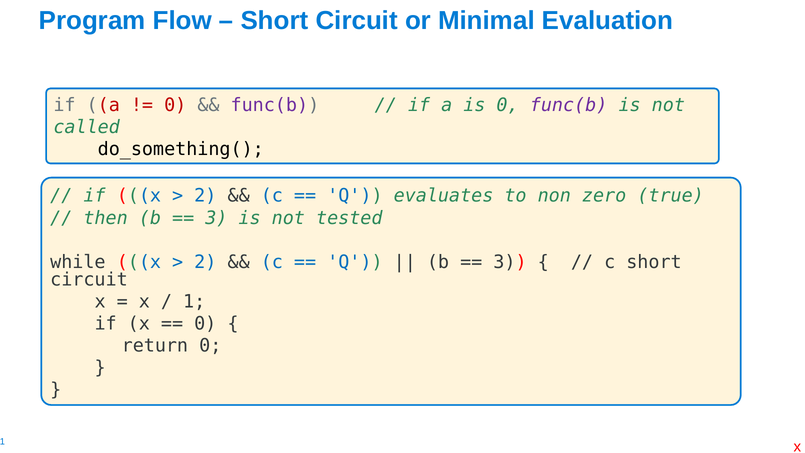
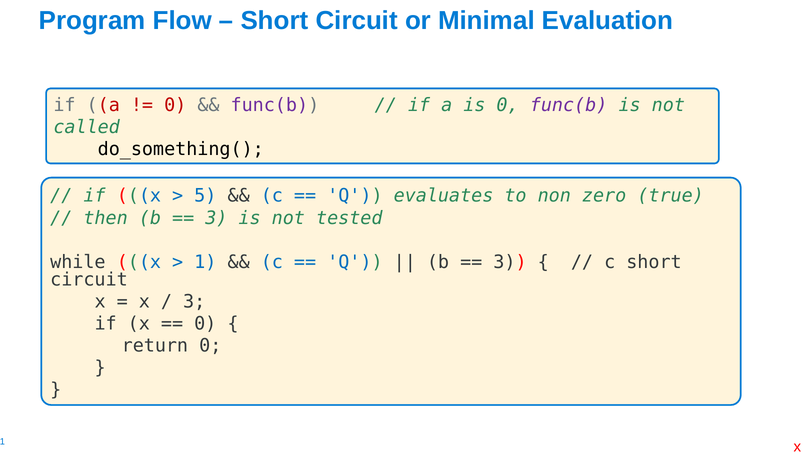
2: 2 -> 5 (205, 196)
2: 2 -> 1 (205, 262)
1: 1 -> 3 (194, 302)
